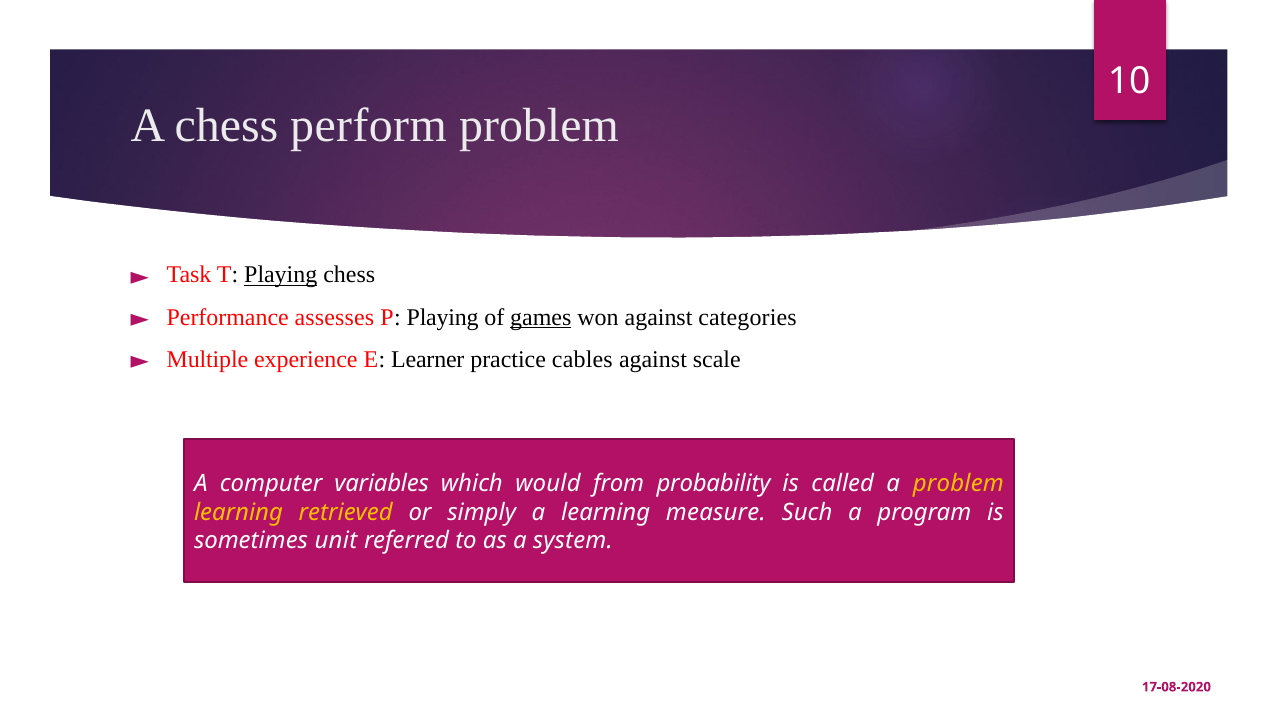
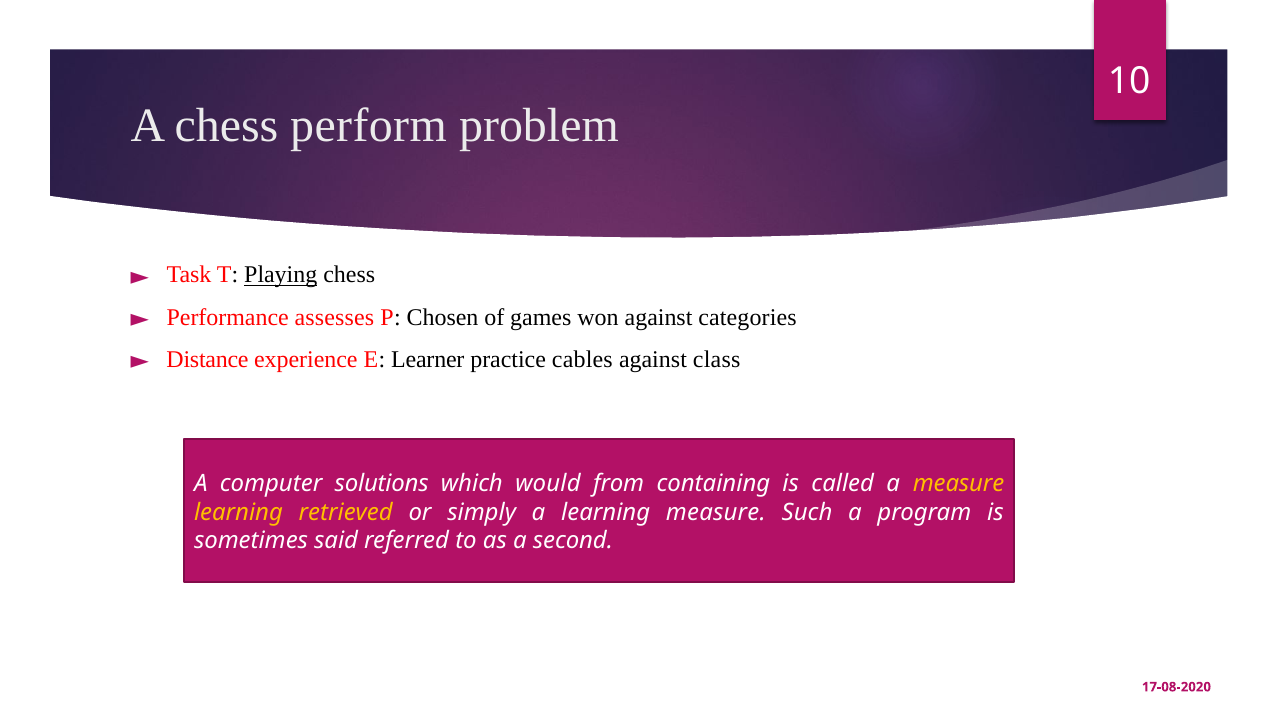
P Playing: Playing -> Chosen (443, 317)
games underline: present -> none (541, 317)
Multiple: Multiple -> Distance (207, 359)
scale: scale -> class (717, 359)
variables: variables -> solutions (382, 483)
probability: probability -> containing (713, 483)
a problem: problem -> measure (959, 483)
unit: unit -> said (336, 541)
system: system -> second (573, 541)
